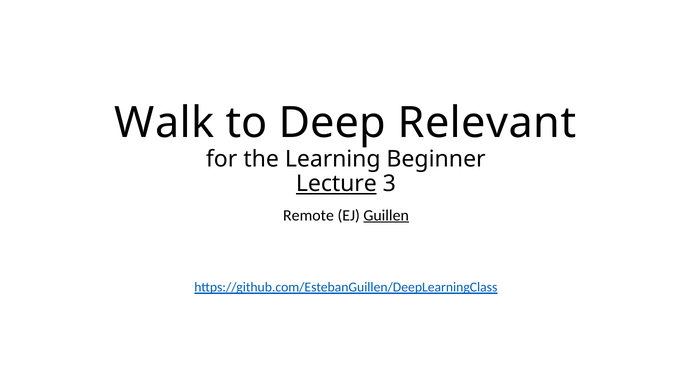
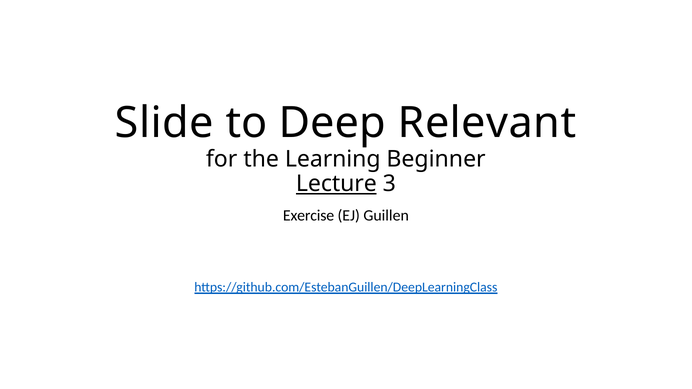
Walk: Walk -> Slide (164, 123)
Remote: Remote -> Exercise (309, 216)
Guillen underline: present -> none (386, 216)
